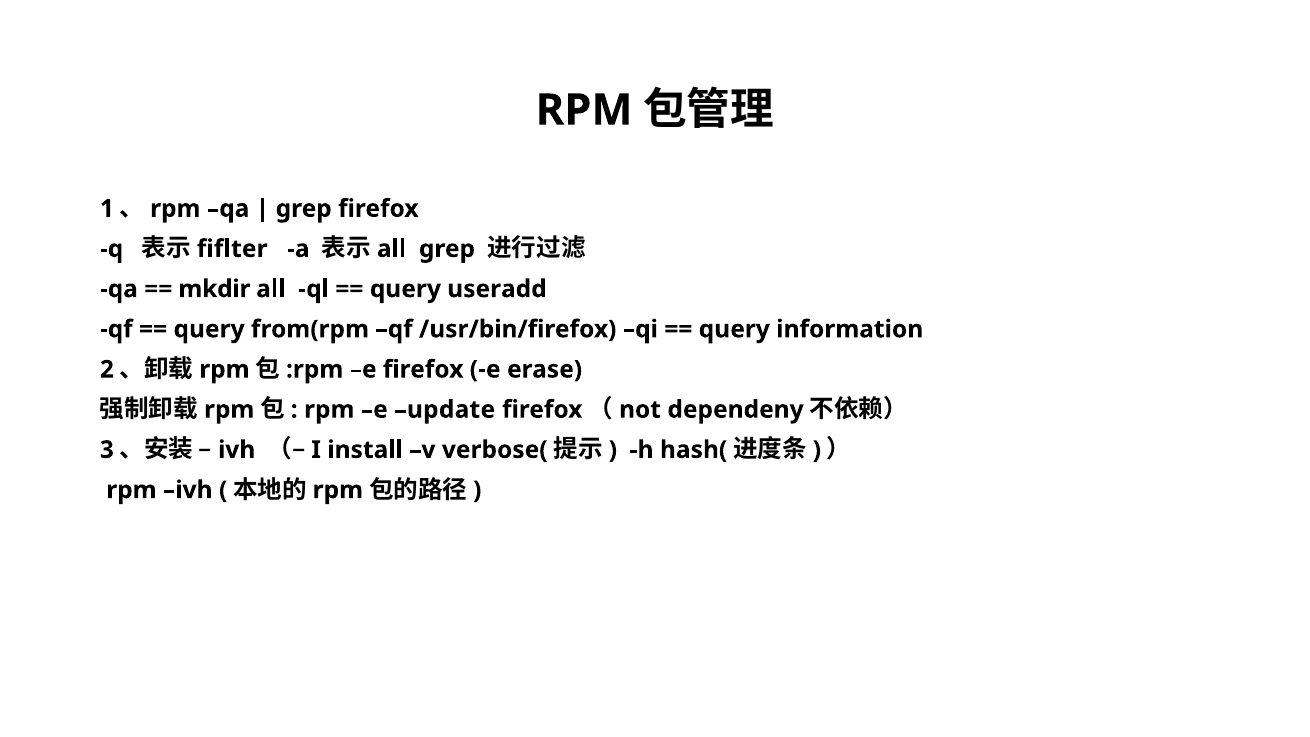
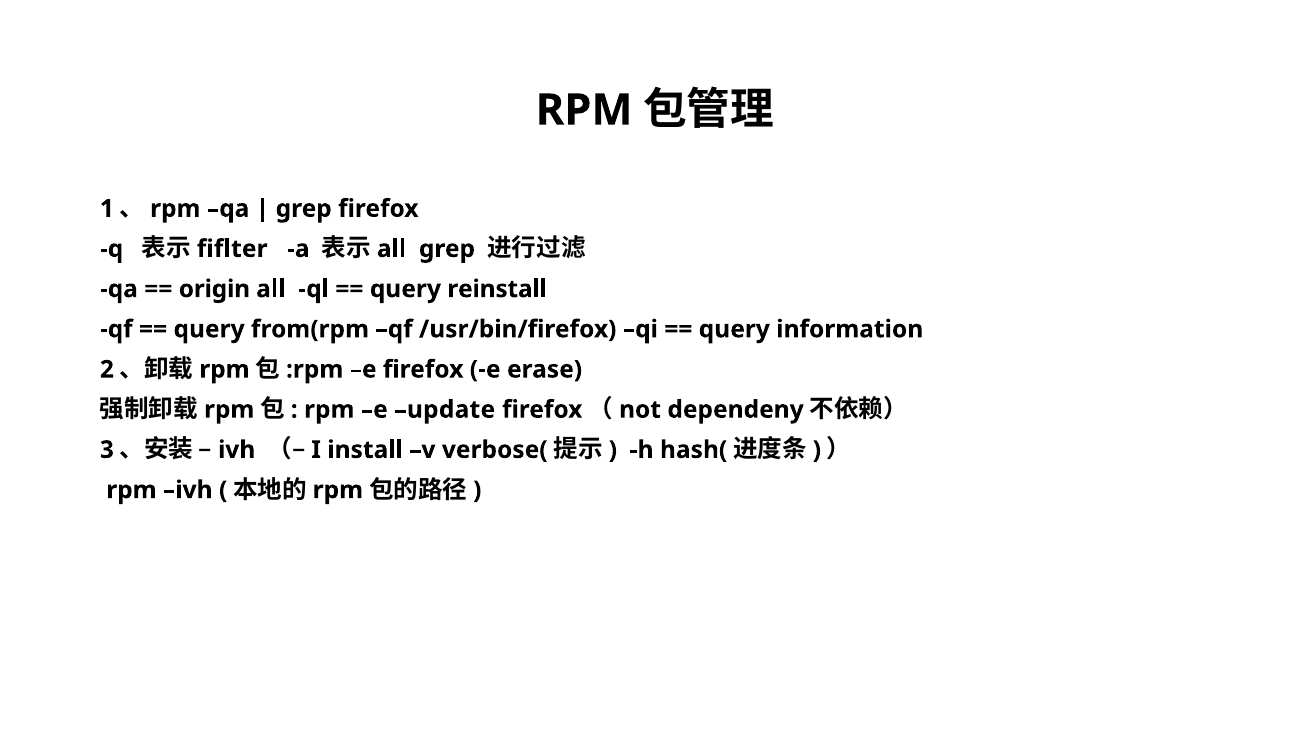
mkdir: mkdir -> origin (214, 289)
useradd: useradd -> reinstall (497, 289)
